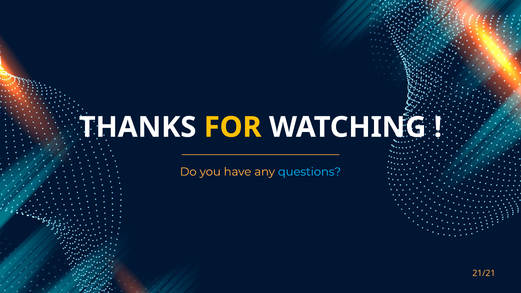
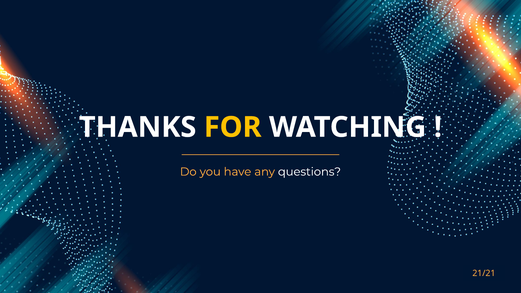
questions colour: light blue -> white (309, 172)
